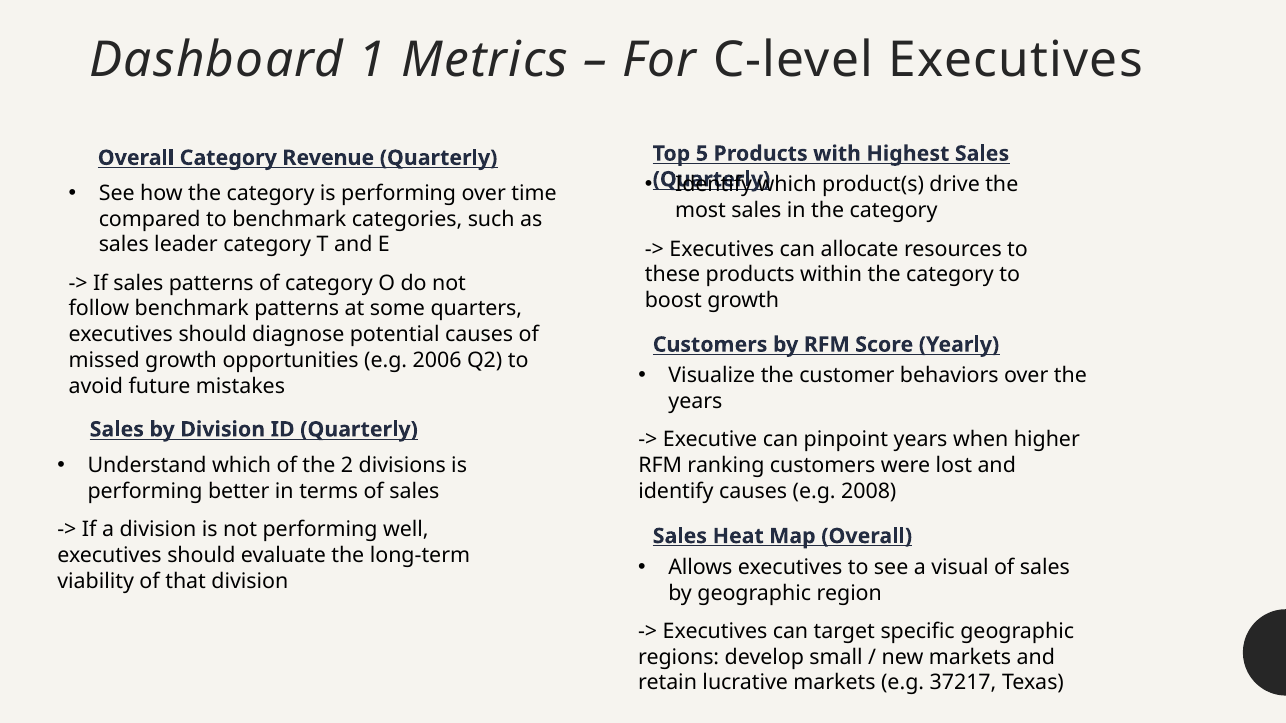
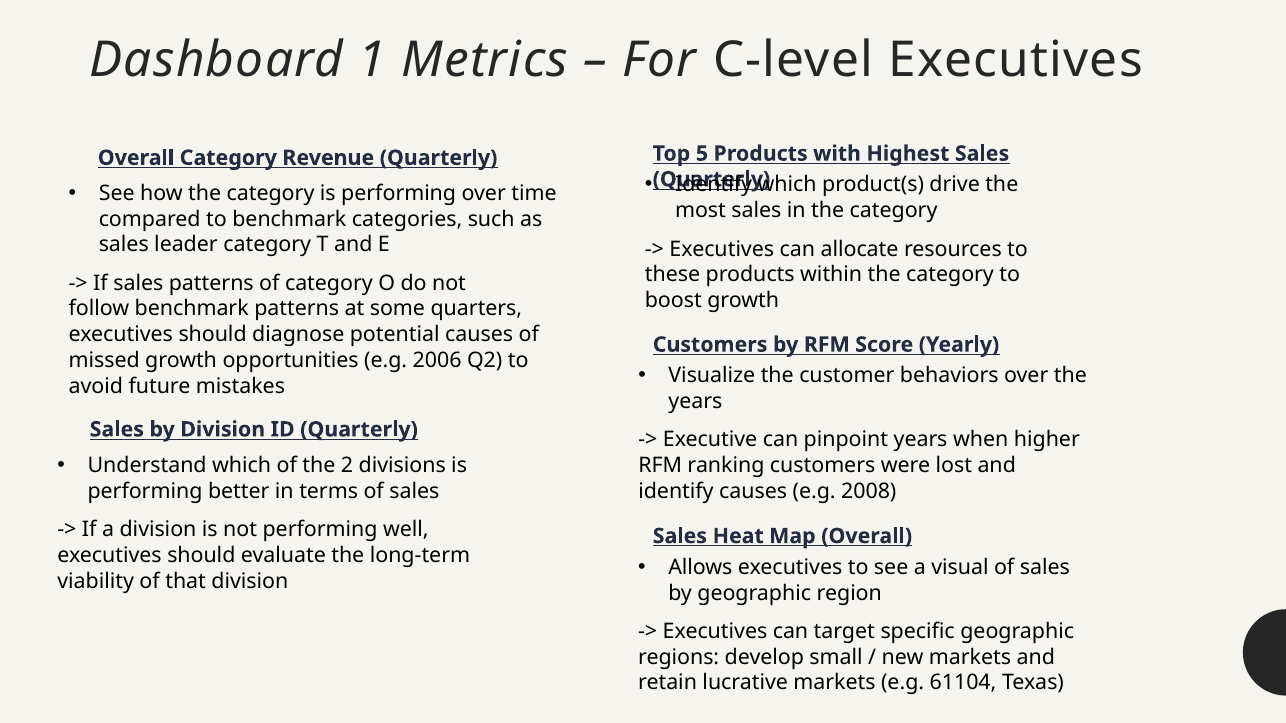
37217: 37217 -> 61104 (963, 683)
